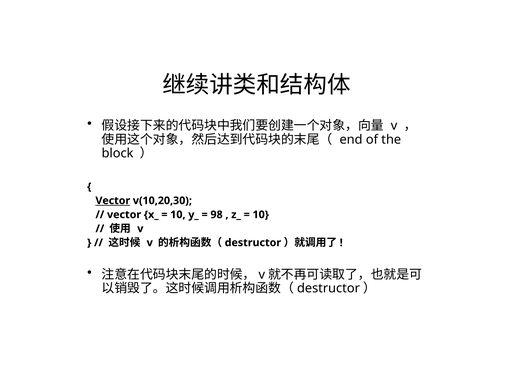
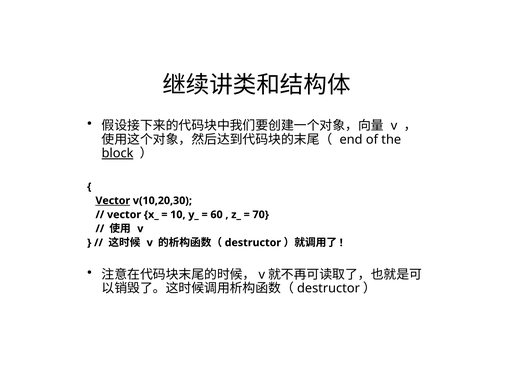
block underline: none -> present (118, 154)
98: 98 -> 60 (217, 215)
10: 10 -> 70 (261, 215)
